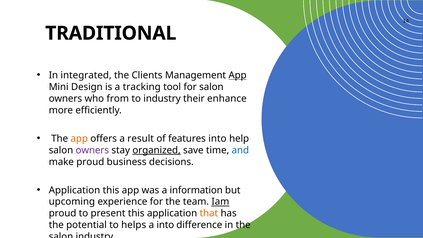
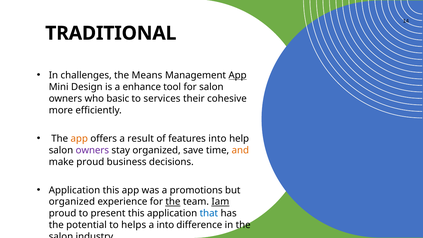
integrated: integrated -> challenges (86, 75)
Clients: Clients -> Means (147, 75)
tracking: tracking -> enhance (142, 87)
from: from -> basic (118, 99)
to industry: industry -> services (162, 99)
enhance: enhance -> cohesive (227, 99)
organized underline: present -> none (157, 150)
and colour: blue -> orange (240, 150)
information: information -> promotions (196, 190)
upcoming: upcoming -> organized (72, 202)
the underline: none -> present (173, 202)
that colour: orange -> blue (209, 213)
